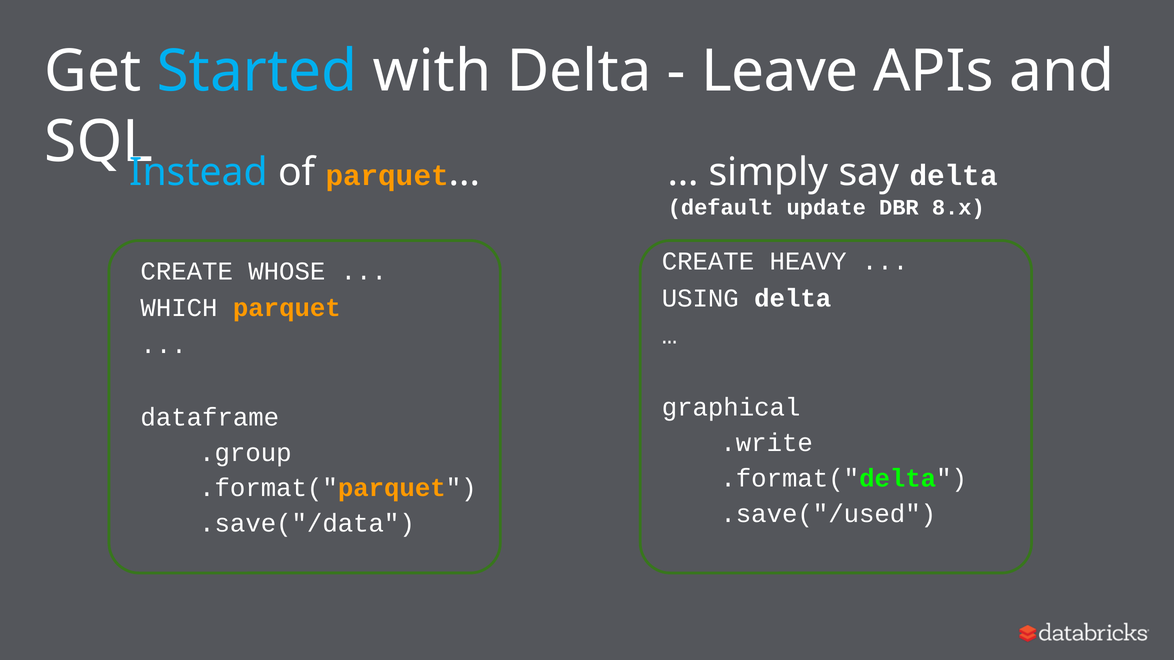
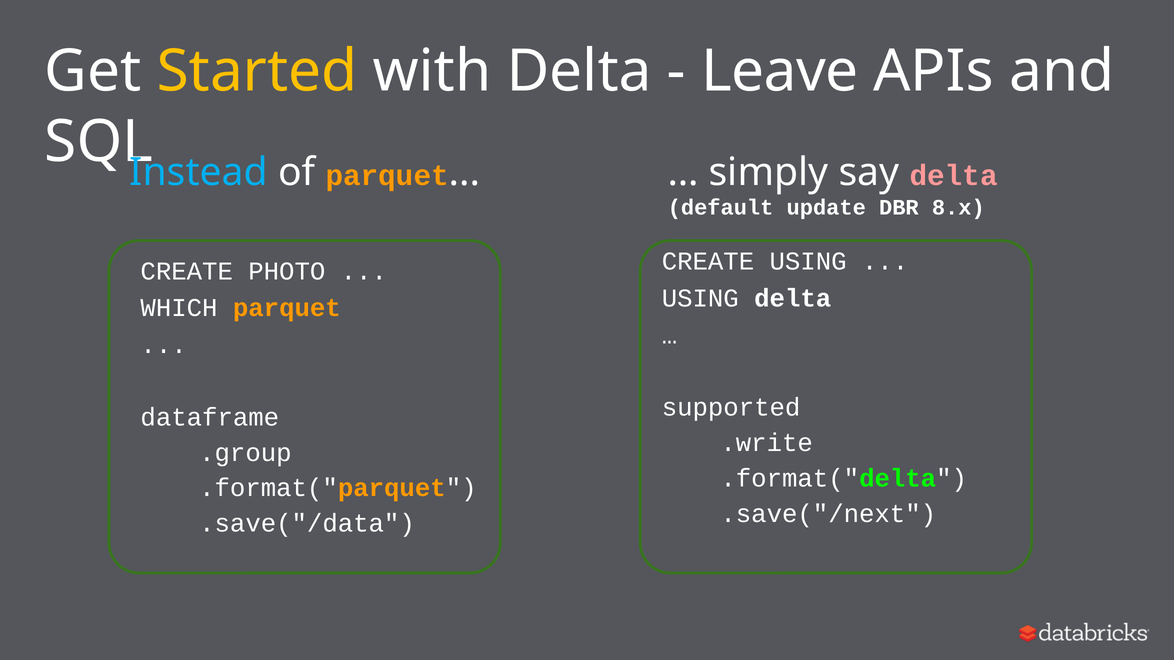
Started colour: light blue -> yellow (257, 72)
delta colour: white -> pink (954, 175)
CREATE HEAVY: HEAVY -> USING (808, 261)
WHOSE: WHOSE -> PHOTO (287, 271)
graphical: graphical -> supported (731, 408)
.save("/used: .save("/used -> .save("/next (828, 514)
